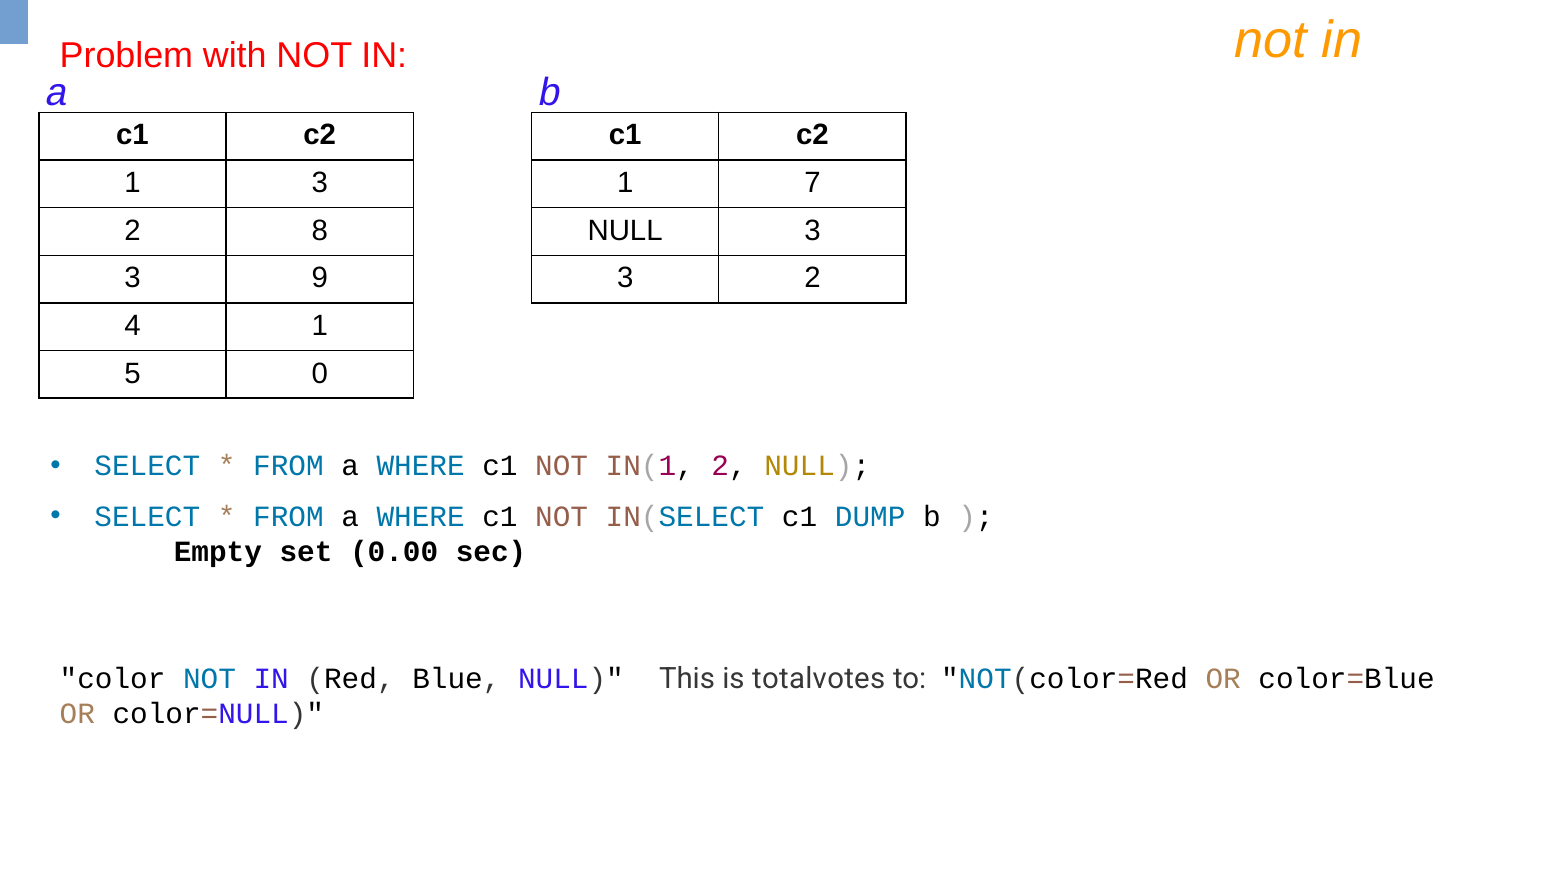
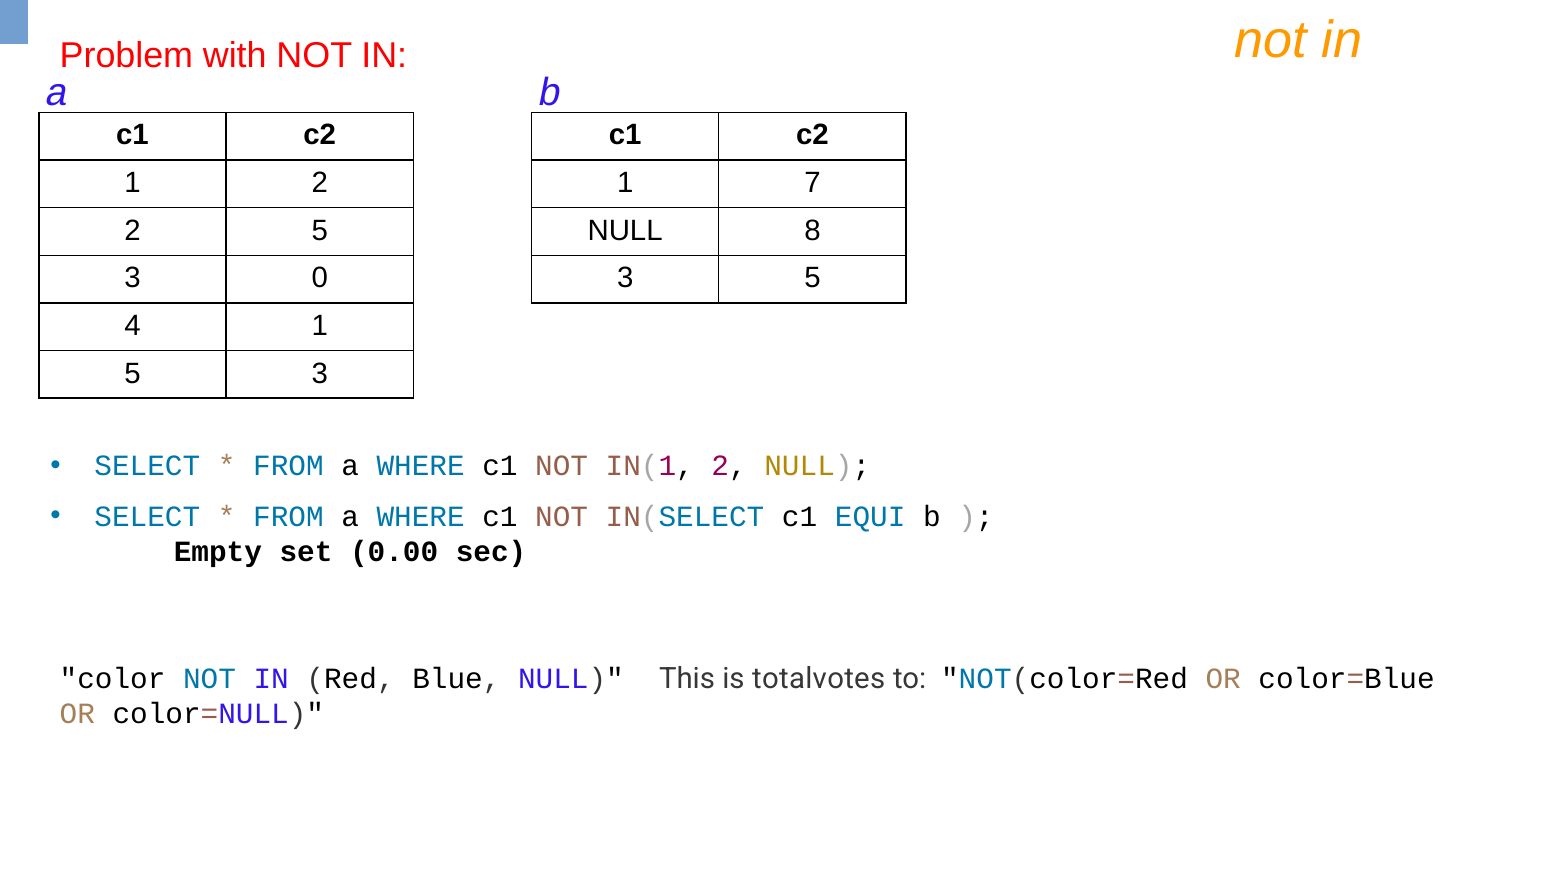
1 3: 3 -> 2 (320, 183)
2 8: 8 -> 5 (320, 231)
NULL 3: 3 -> 8 (812, 231)
9: 9 -> 0 (320, 278)
2: 2 -> 5 (812, 278)
0: 0 -> 3 (320, 374)
DUMP: DUMP -> EQUI (870, 517)
